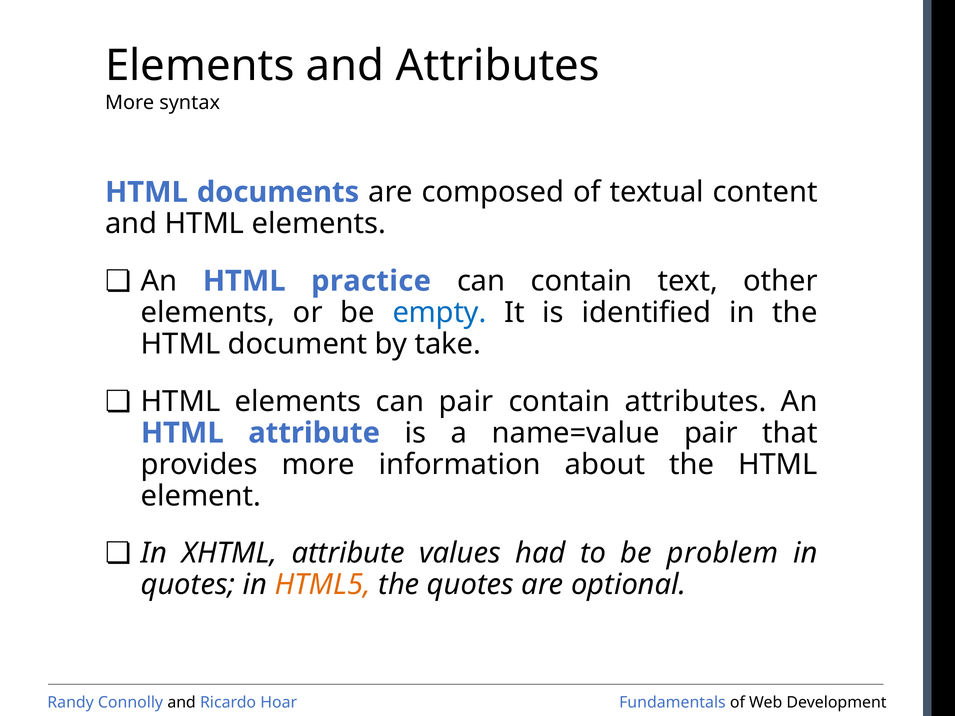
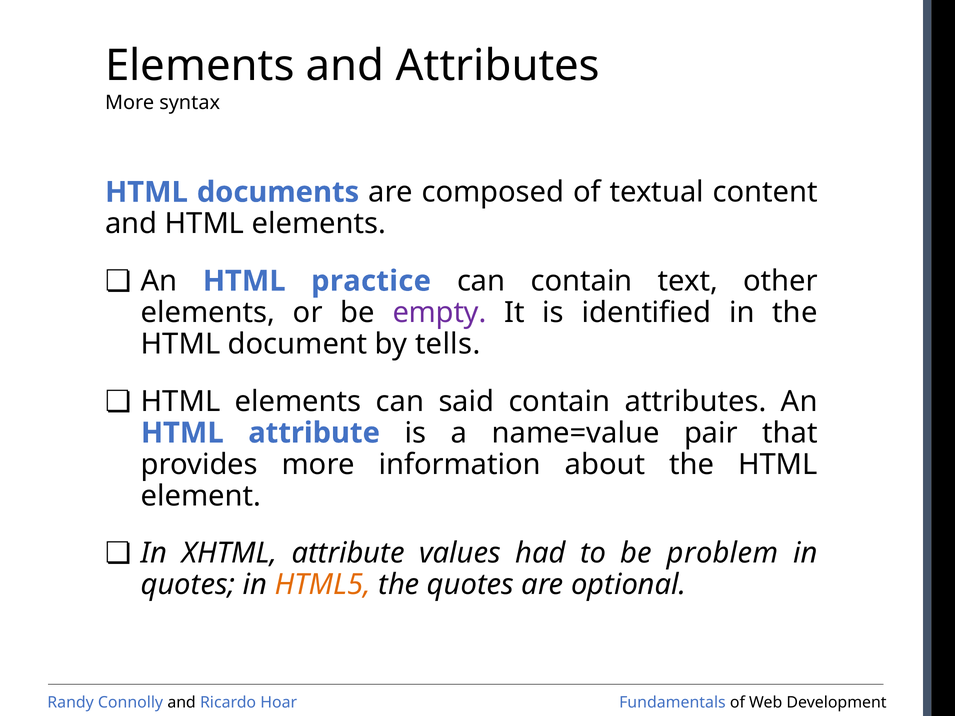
empty colour: blue -> purple (440, 313)
take: take -> tells (448, 344)
can pair: pair -> said (466, 402)
